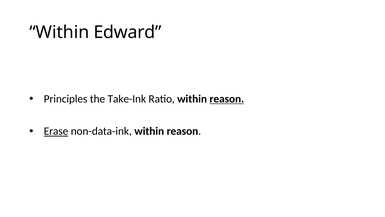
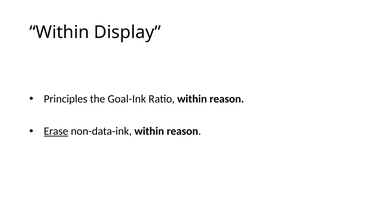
Edward: Edward -> Display (127, 32)
Take-Ink: Take-Ink -> Goal-Ink (127, 99)
reason underline: present -> none (227, 99)
